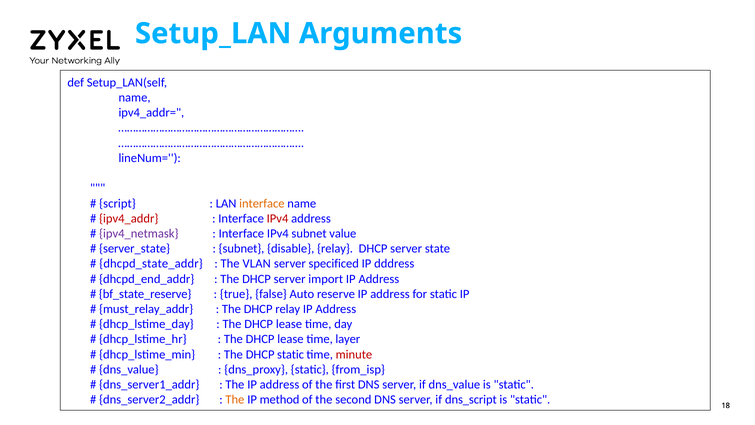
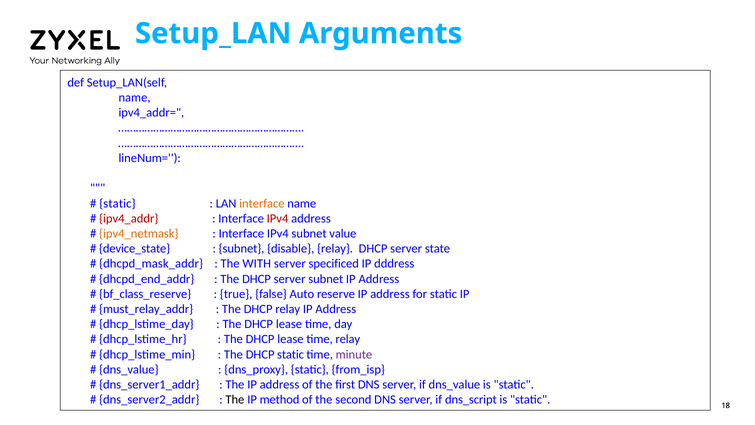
script: script -> static (117, 203)
ipv4_netmask colour: purple -> orange (139, 233)
server_state: server_state -> device_state (135, 249)
dhcpd_state_addr: dhcpd_state_addr -> dhcpd_mask_addr (151, 264)
VLAN: VLAN -> WITH (257, 264)
server import: import -> subnet (326, 279)
bf_state_reserve: bf_state_reserve -> bf_class_reserve (145, 294)
time layer: layer -> relay (348, 339)
minute colour: red -> purple (354, 354)
The colour: orange -> black (235, 400)
